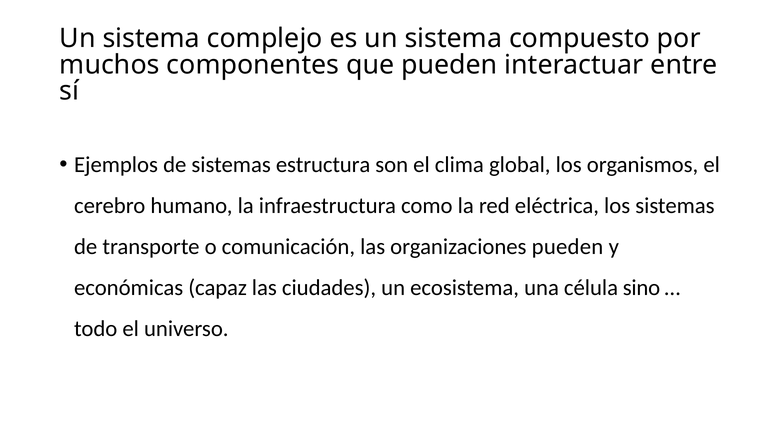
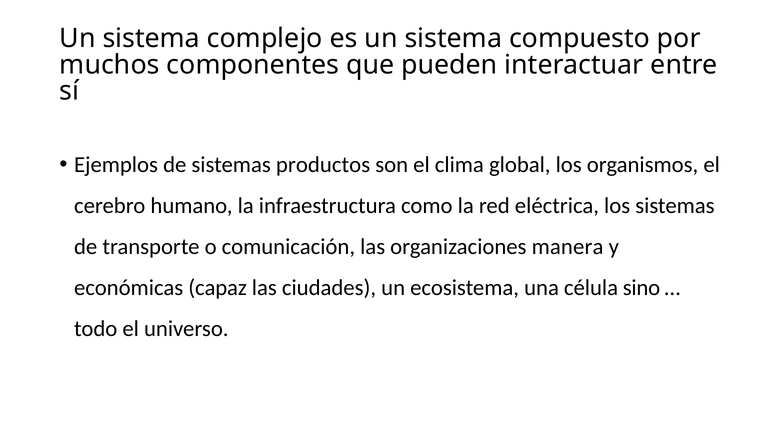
estructura: estructura -> productos (323, 165)
organizaciones pueden: pueden -> manera (568, 247)
